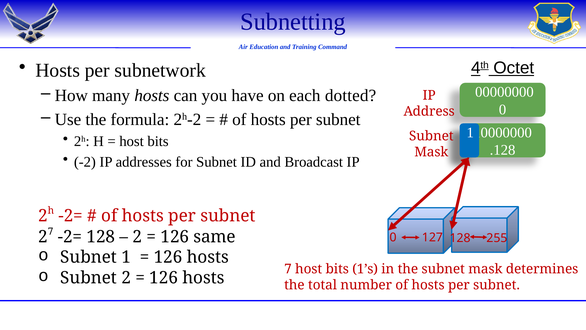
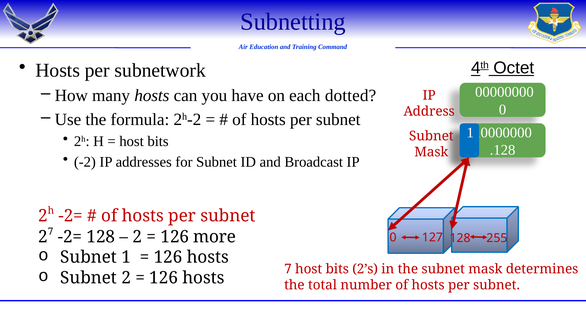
same: same -> more (215, 236)
1’s: 1’s -> 2’s (365, 269)
